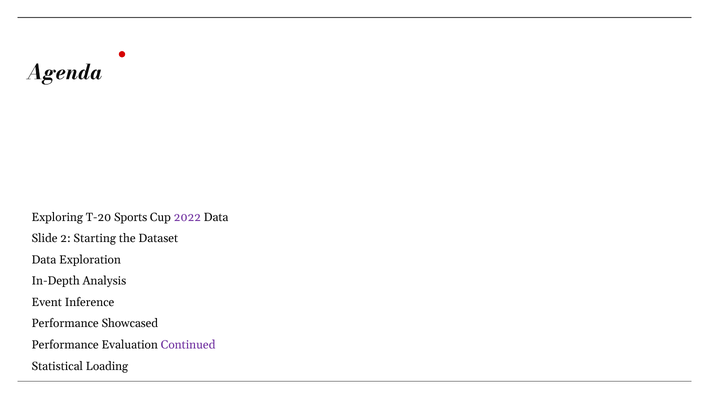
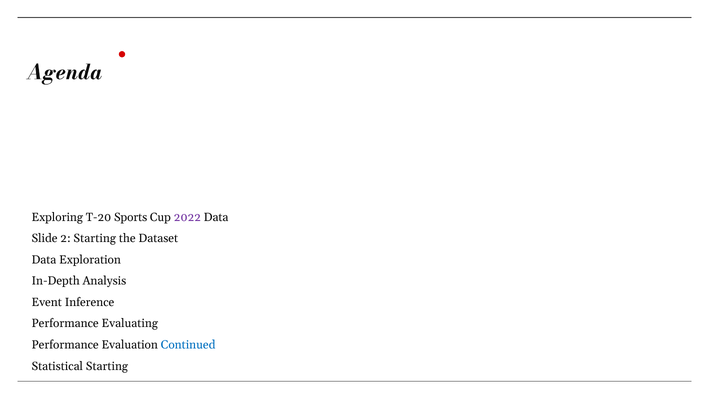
Showcased: Showcased -> Evaluating (130, 323)
Continued colour: purple -> blue (188, 345)
Statistical Loading: Loading -> Starting (107, 366)
